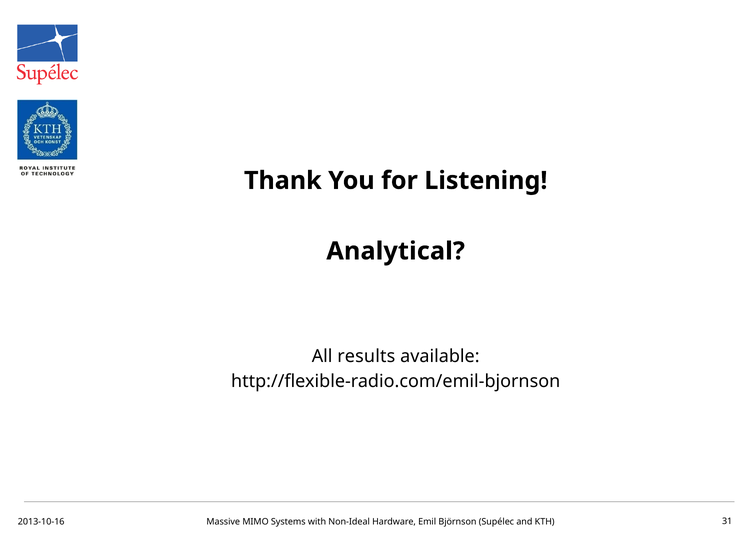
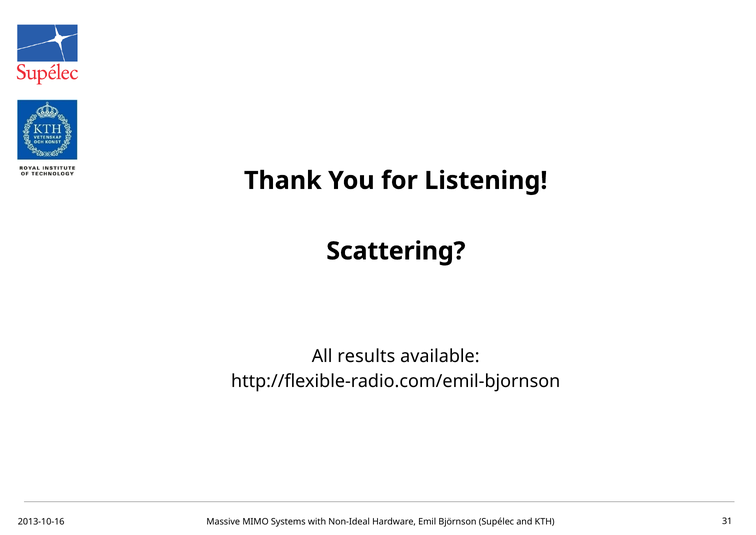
Analytical: Analytical -> Scattering (396, 251)
